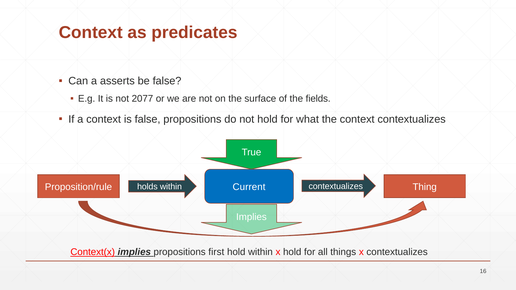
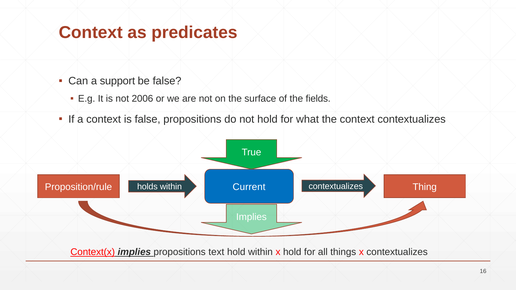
asserts: asserts -> support (117, 81)
2077: 2077 -> 2006 (142, 99)
first: first -> text (216, 252)
